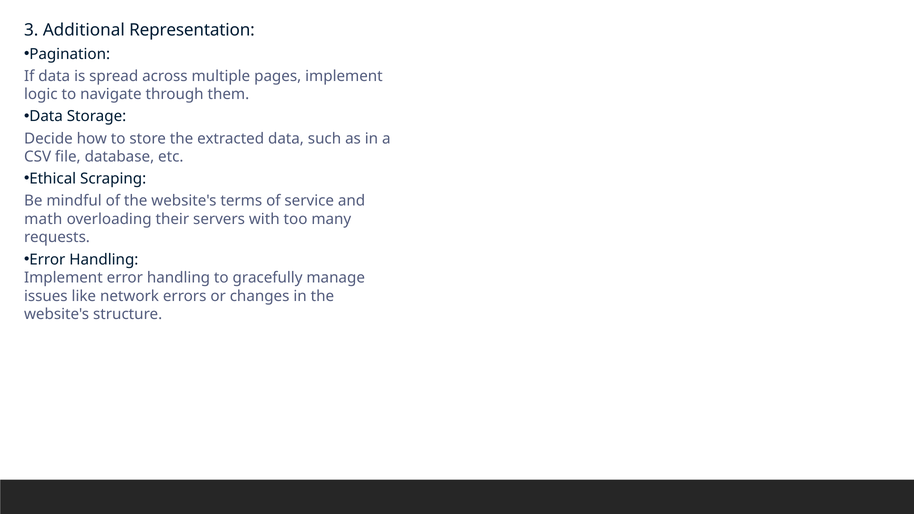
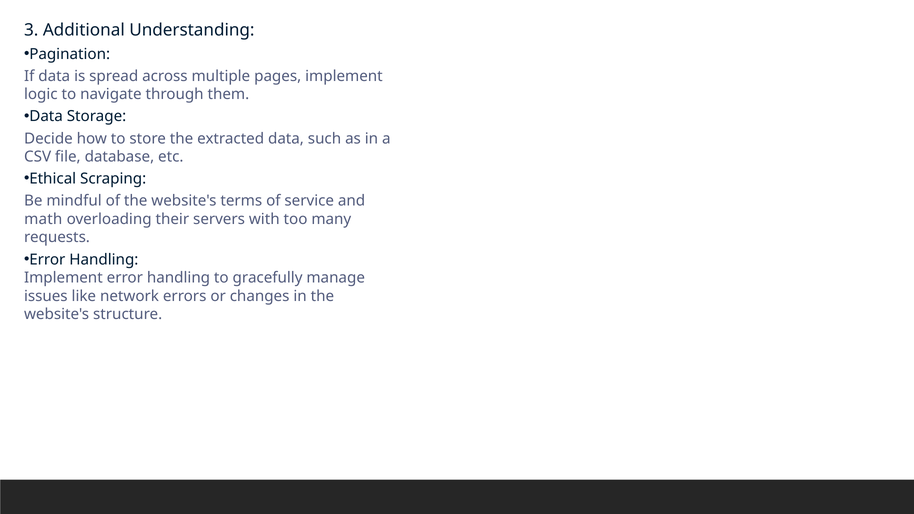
Representation: Representation -> Understanding (192, 30)
